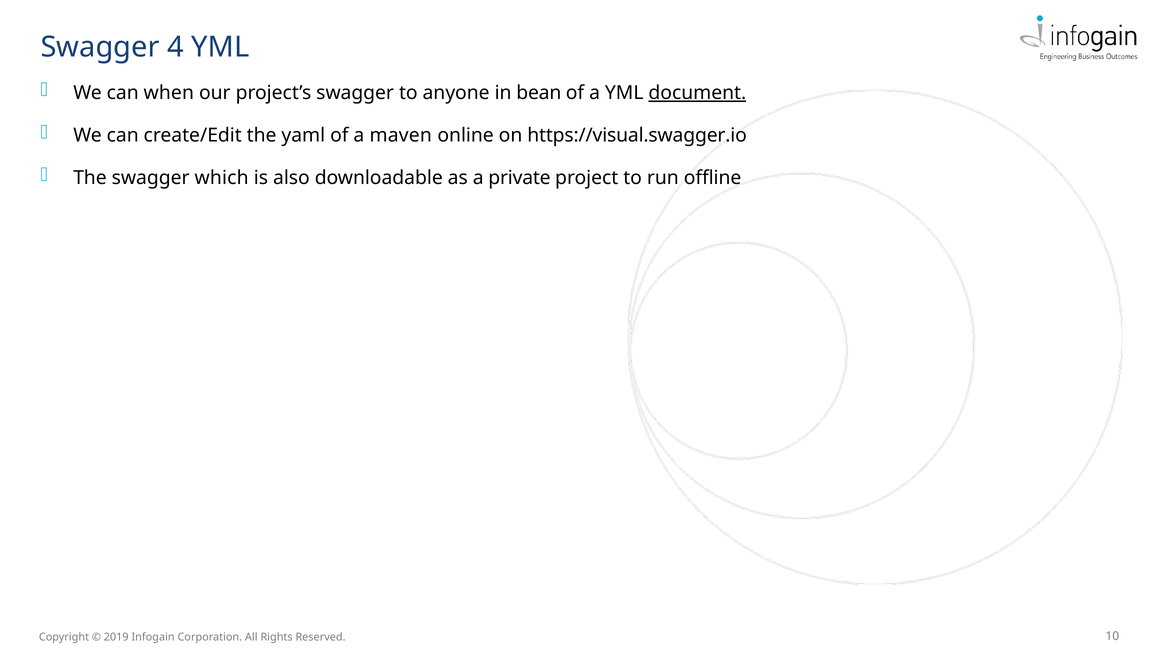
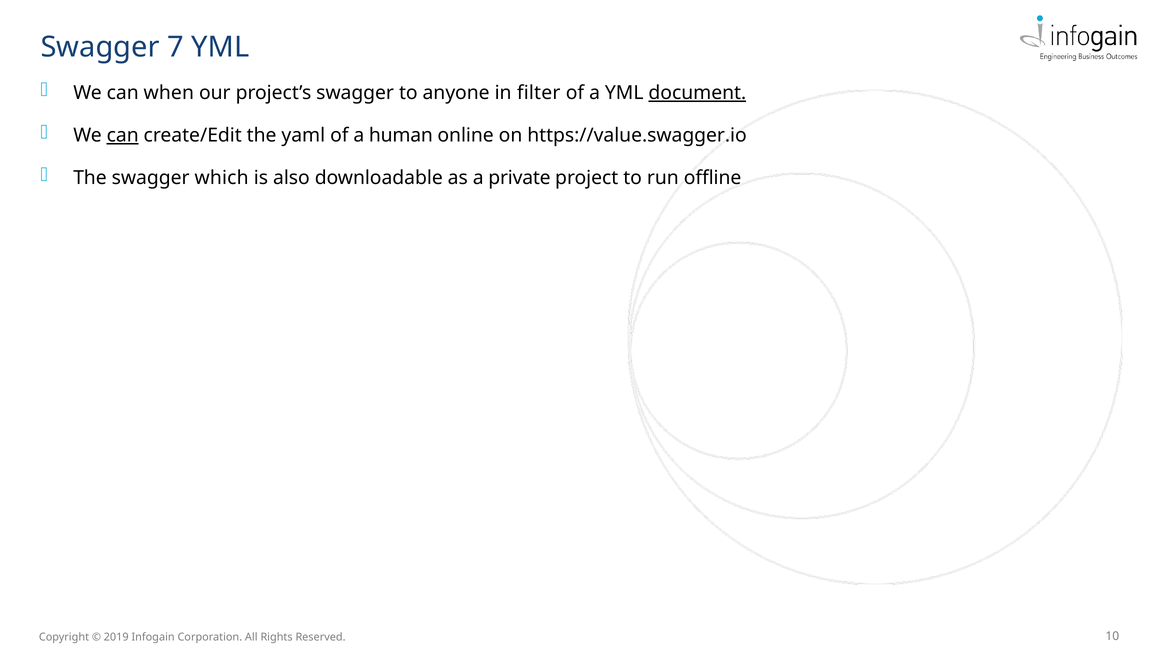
4: 4 -> 7 (175, 47)
bean: bean -> filter (539, 93)
can underline: none -> present (123, 136)
maven: maven -> human (401, 136)
https://visual.swagger.io: https://visual.swagger.io -> https://value.swagger.io (637, 136)
